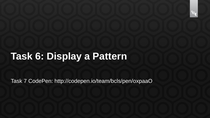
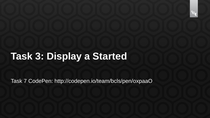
6: 6 -> 3 (40, 56)
Pattern: Pattern -> Started (110, 56)
